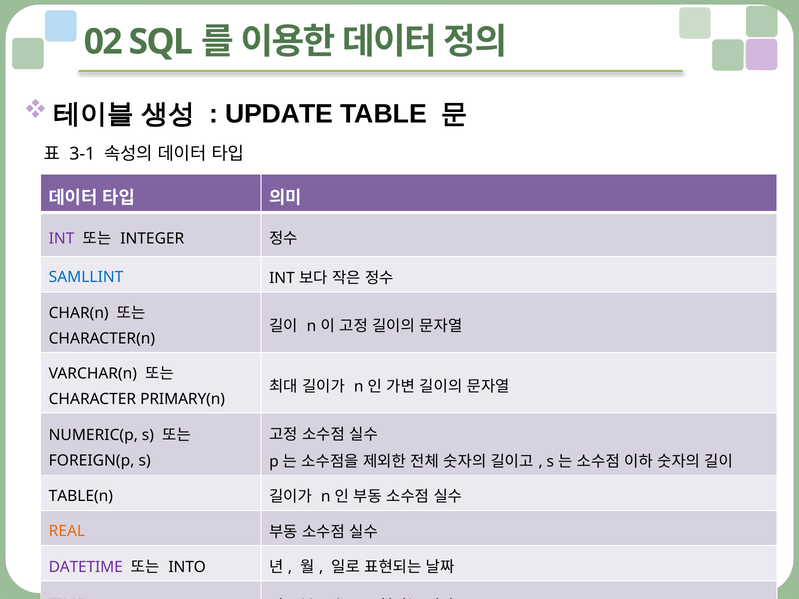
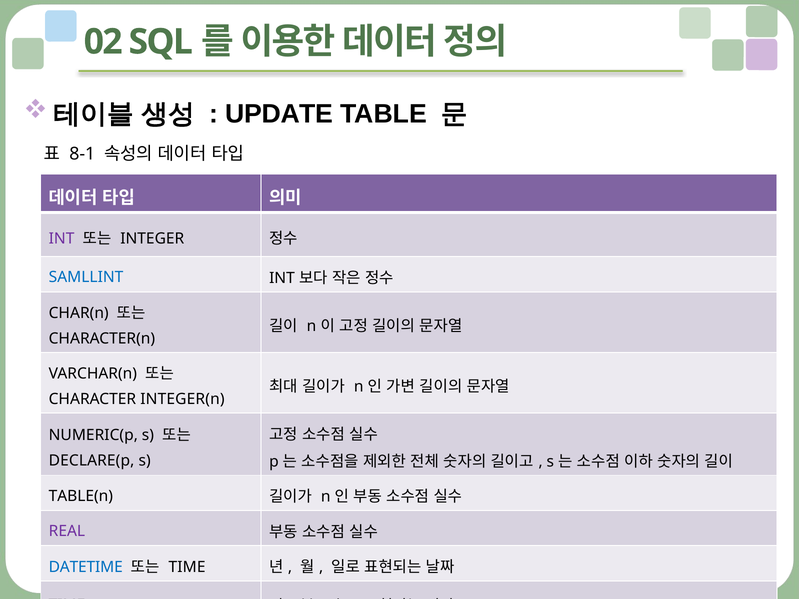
3-1: 3-1 -> 8-1 (82, 154)
PRIMARY(n: PRIMARY(n -> INTEGER(n (182, 399)
FOREIGN(p: FOREIGN(p -> DECLARE(p (92, 461)
REAL colour: orange -> purple (67, 531)
DATETIME colour: purple -> blue (86, 567)
INTO: INTO -> TIME (187, 567)
